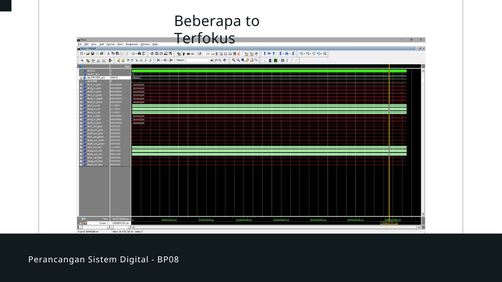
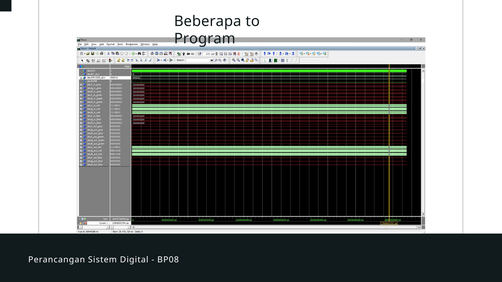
Terfokus: Terfokus -> Program (205, 39)
